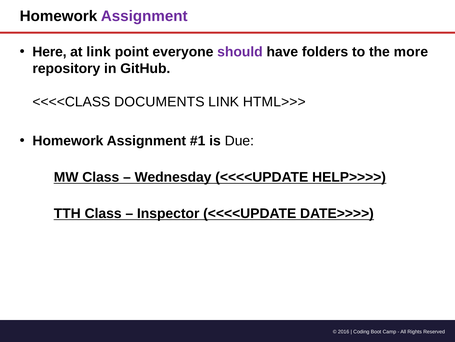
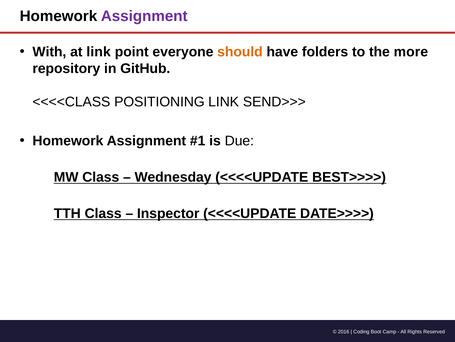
Here: Here -> With (49, 52)
should colour: purple -> orange (240, 52)
DOCUMENTS: DOCUMENTS -> POSITIONING (159, 102)
HTML>>>: HTML>>> -> SEND>>> (274, 102)
HELP>>>>: HELP>>>> -> BEST>>>> (349, 177)
